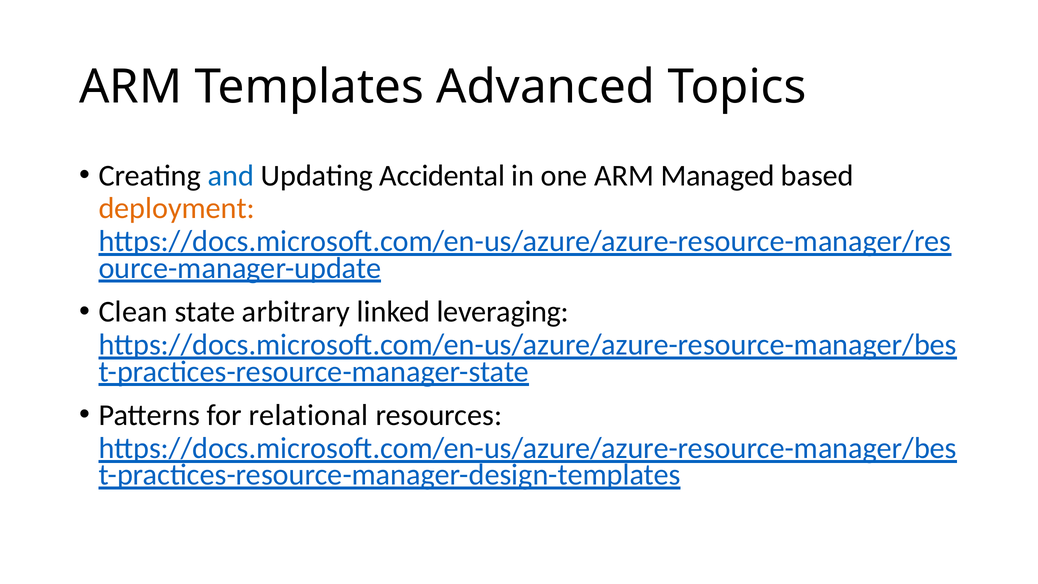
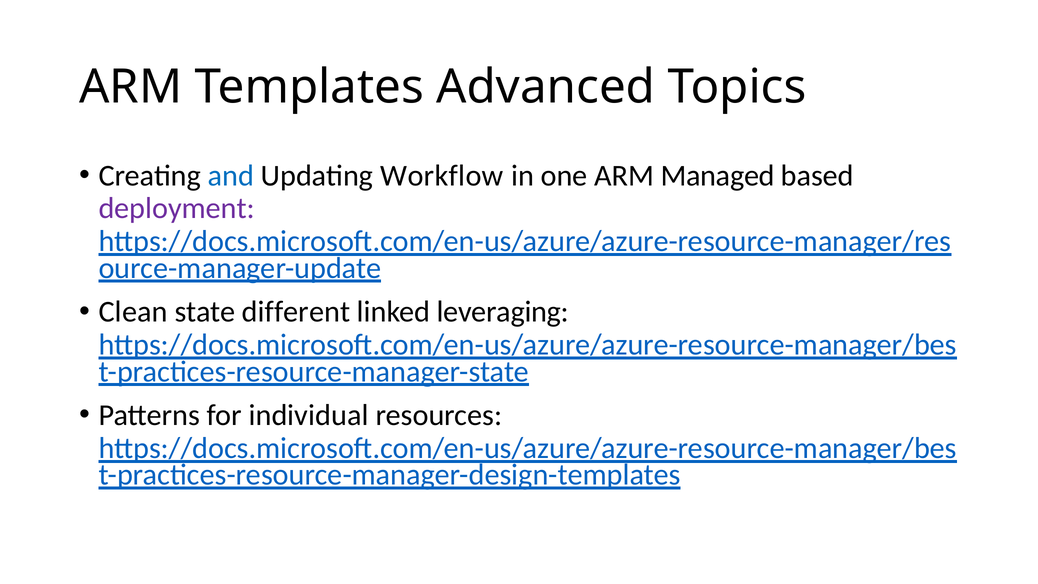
Accidental: Accidental -> Workflow (442, 175)
deployment colour: orange -> purple (177, 208)
arbitrary: arbitrary -> different (296, 312)
relational: relational -> individual (309, 415)
